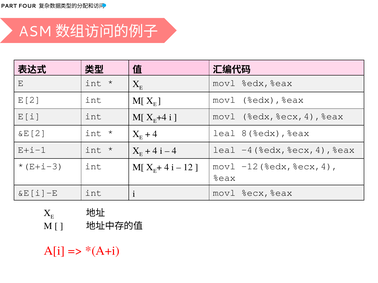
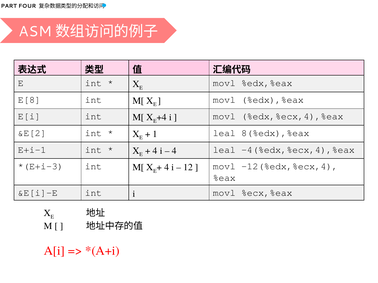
E[2: E[2 -> E[8 (29, 100)
4: 4 -> 1 (155, 134)
